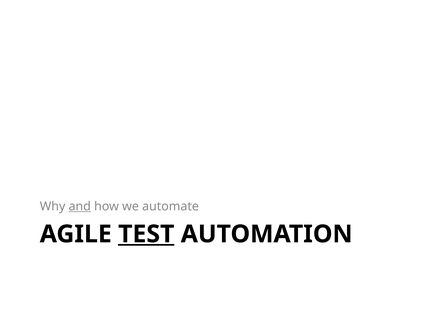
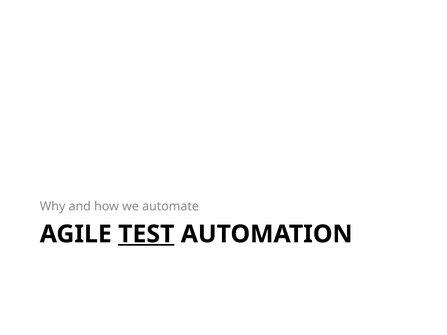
and underline: present -> none (80, 207)
